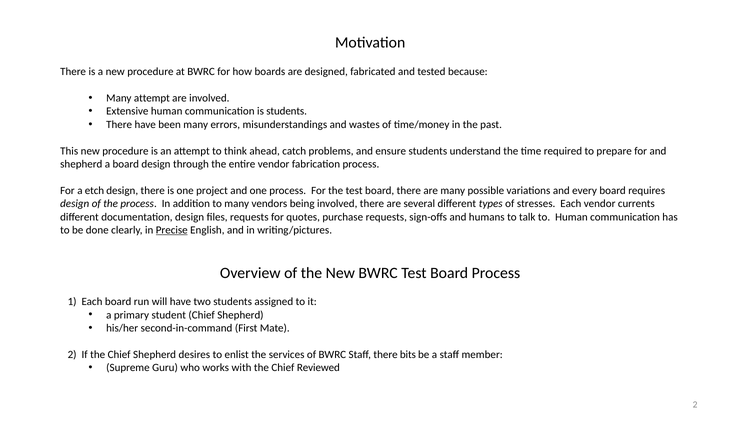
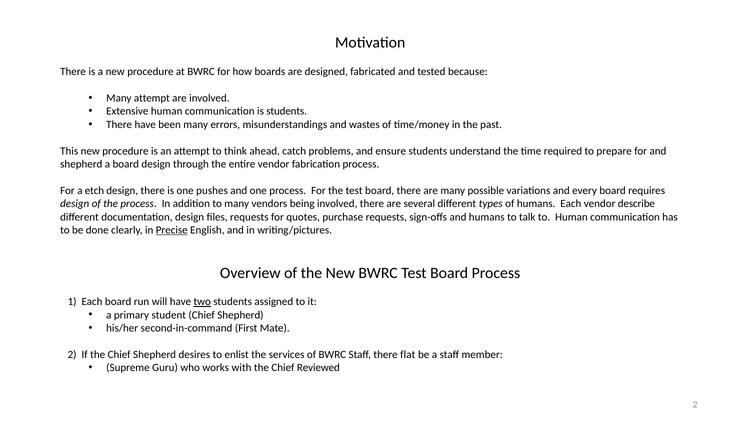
project: project -> pushes (212, 191)
of stresses: stresses -> humans (536, 204)
currents: currents -> describe (636, 204)
two underline: none -> present (202, 302)
bits: bits -> flat (408, 355)
